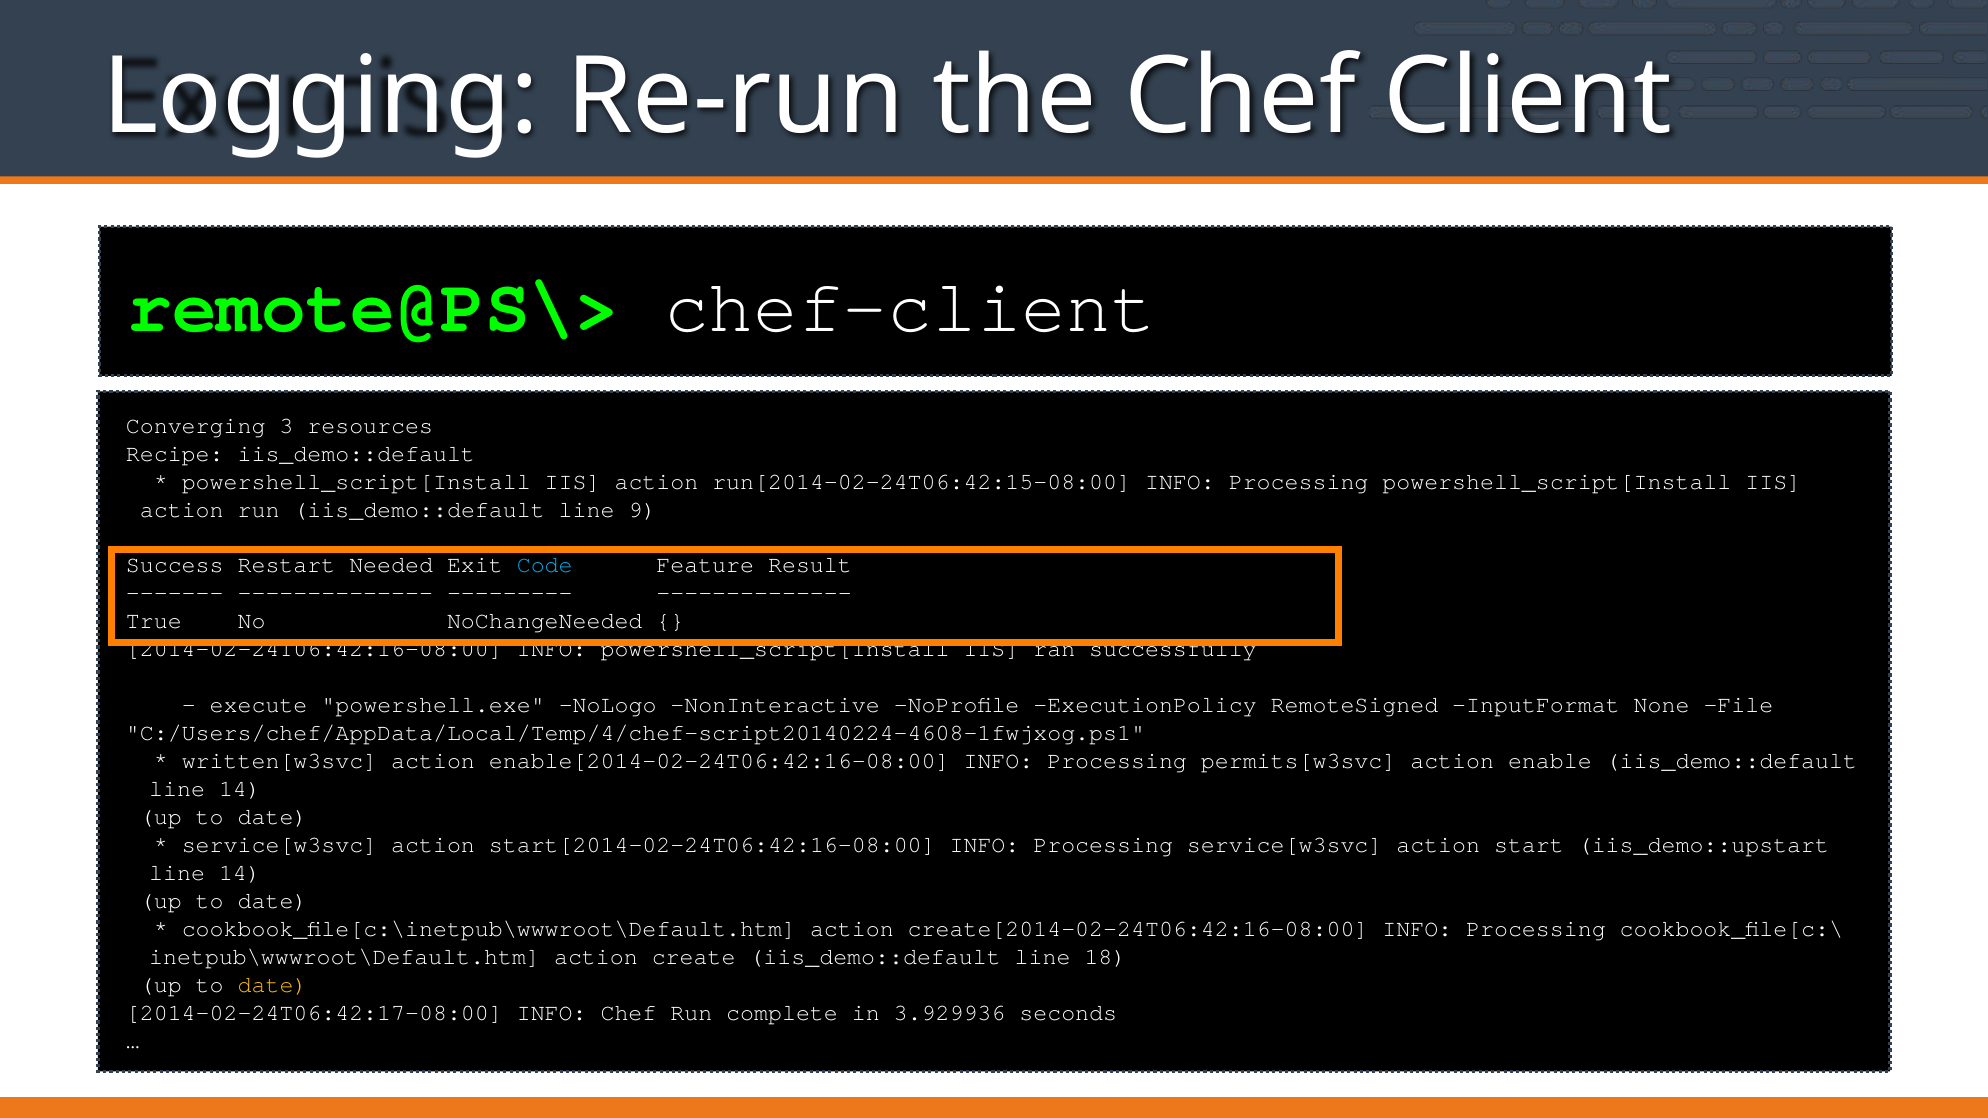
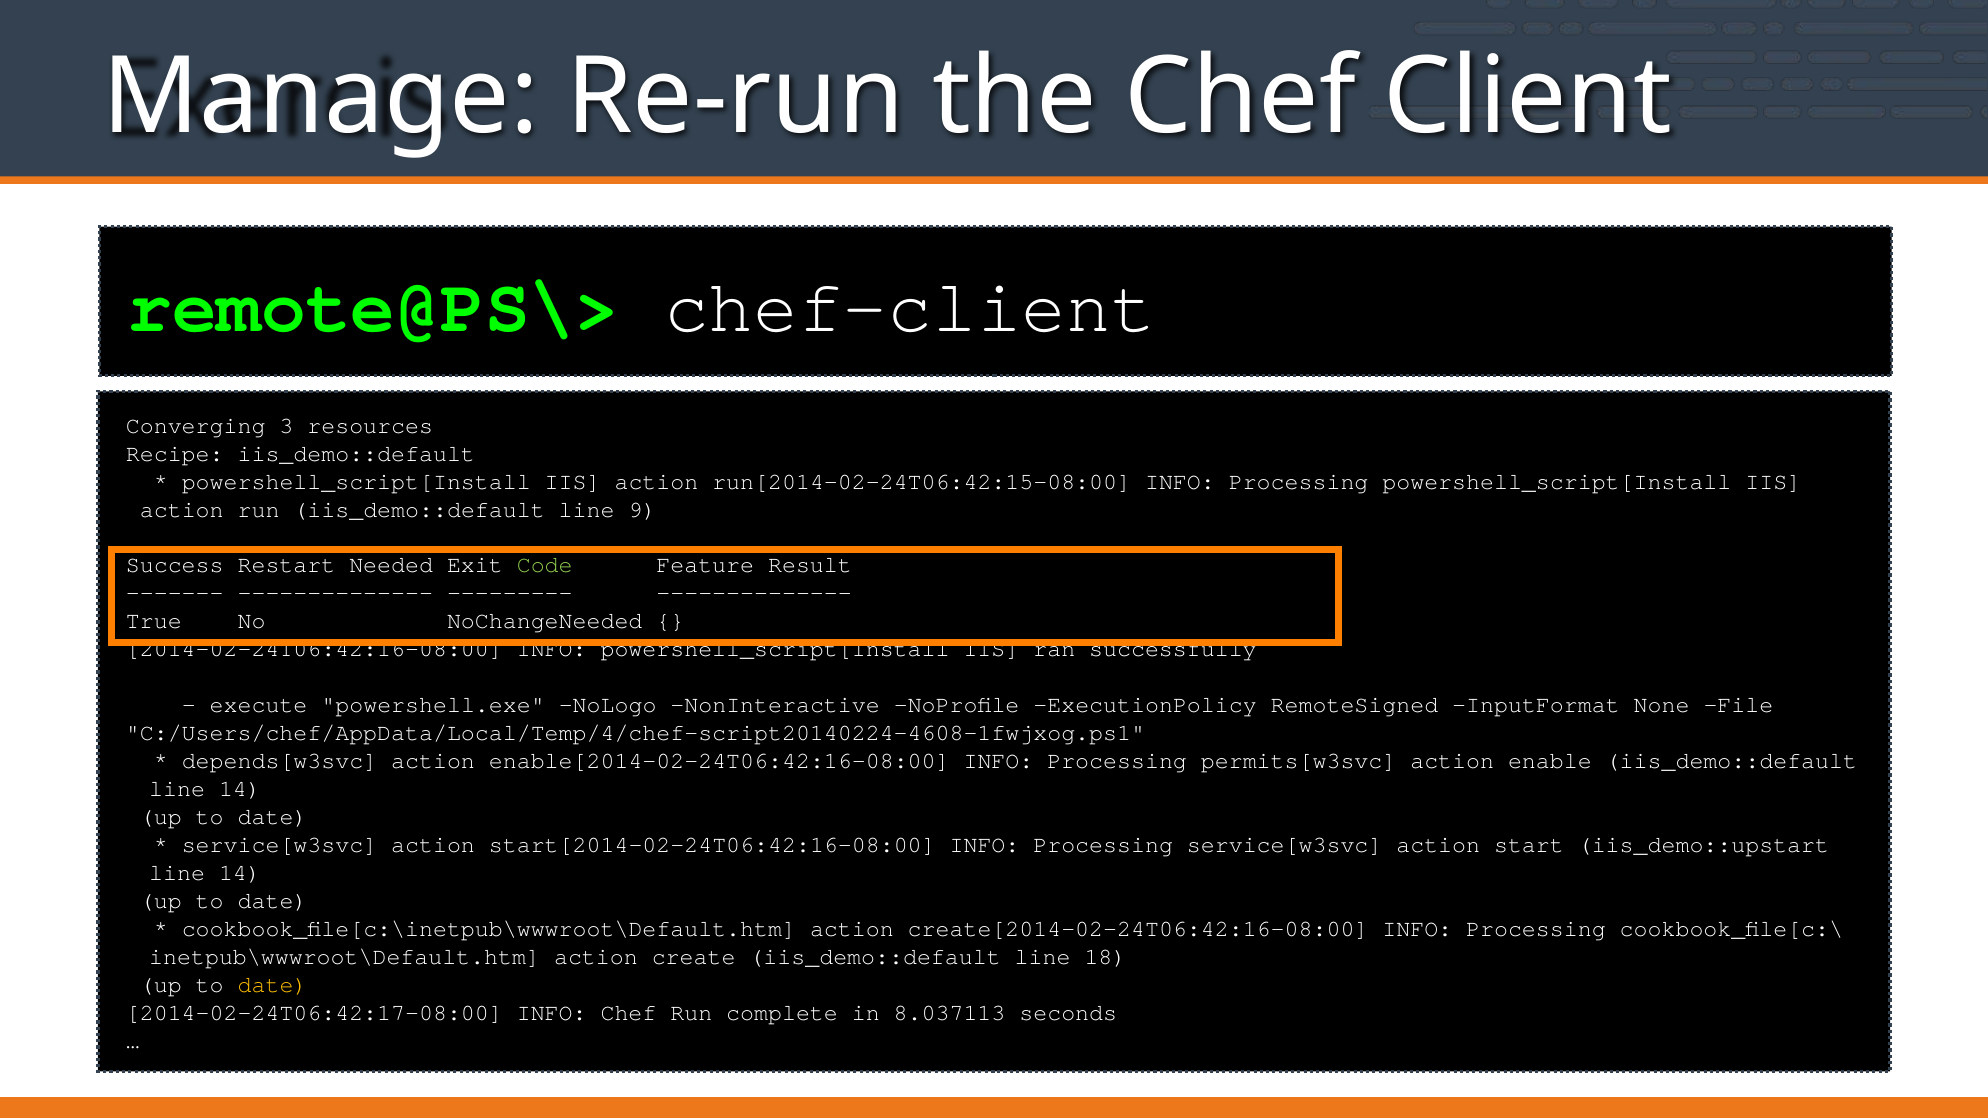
Logging: Logging -> Manage (321, 97)
Code colour: light blue -> light green (545, 565)
written[w3svc: written[w3svc -> depends[w3svc (280, 761)
3.929936: 3.929936 -> 8.037113 (950, 1013)
